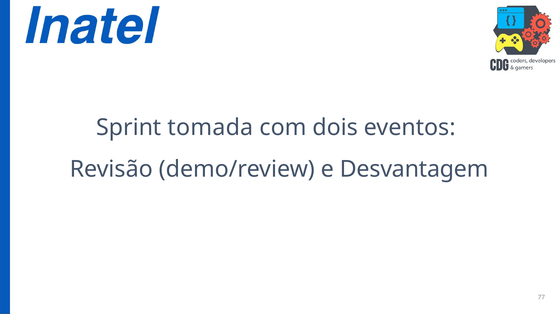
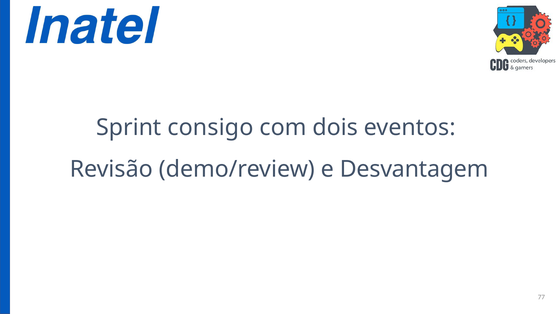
tomada: tomada -> consigo (210, 127)
